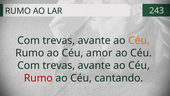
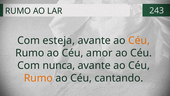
trevas: trevas -> esteja (59, 40)
trevas: trevas -> nunca (59, 65)
Rumo colour: red -> orange (38, 78)
